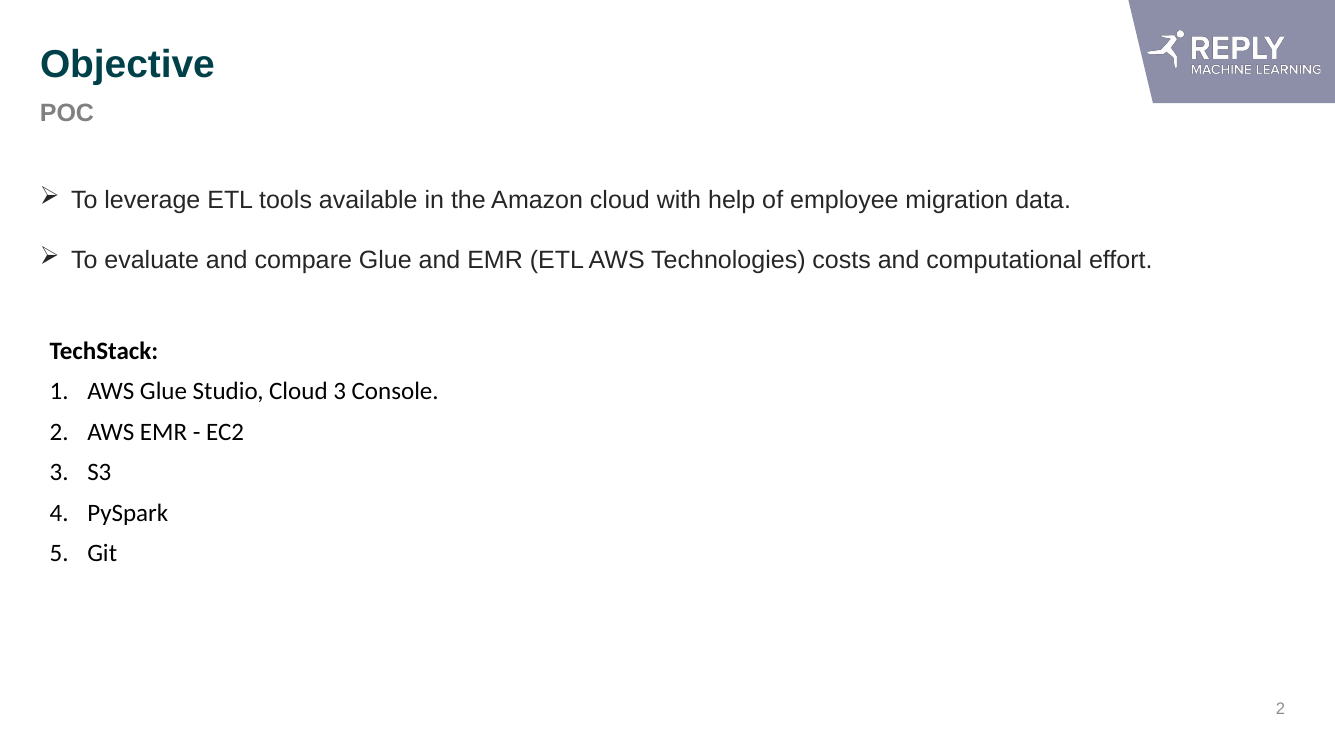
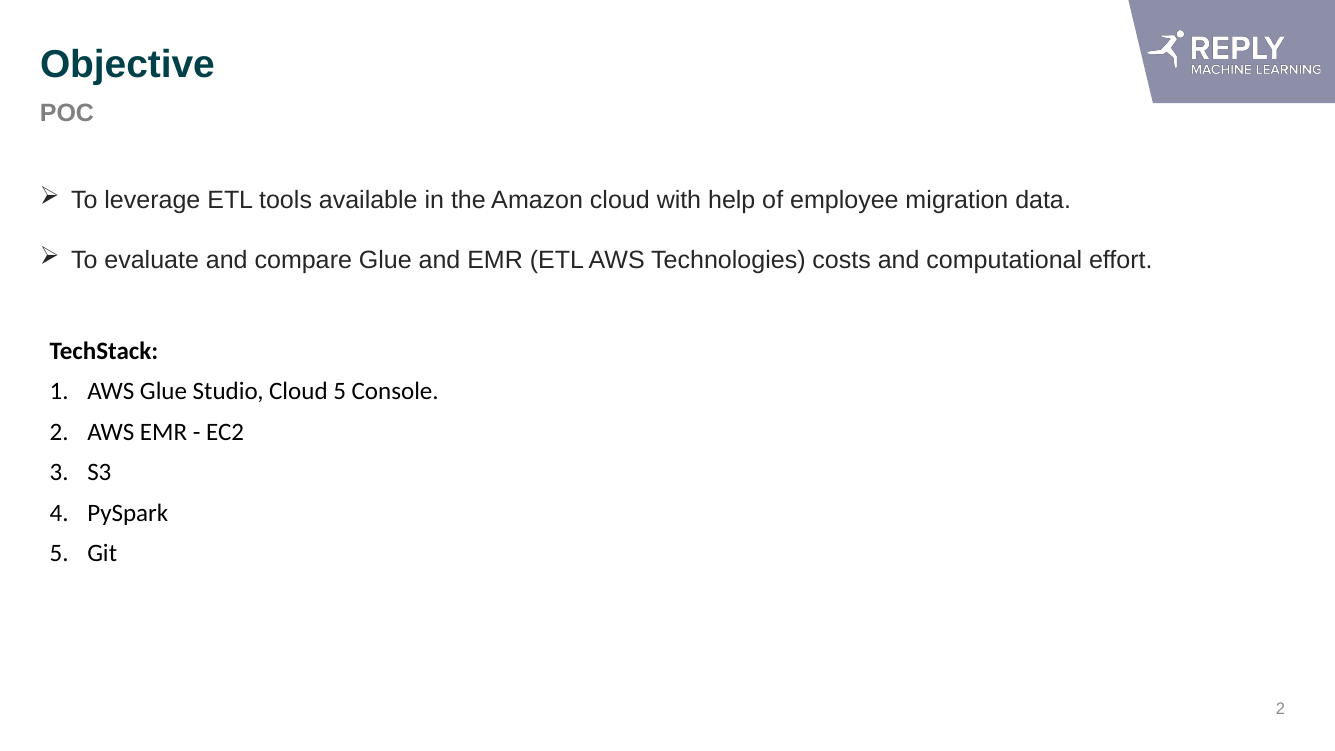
Cloud 3: 3 -> 5 (340, 391)
